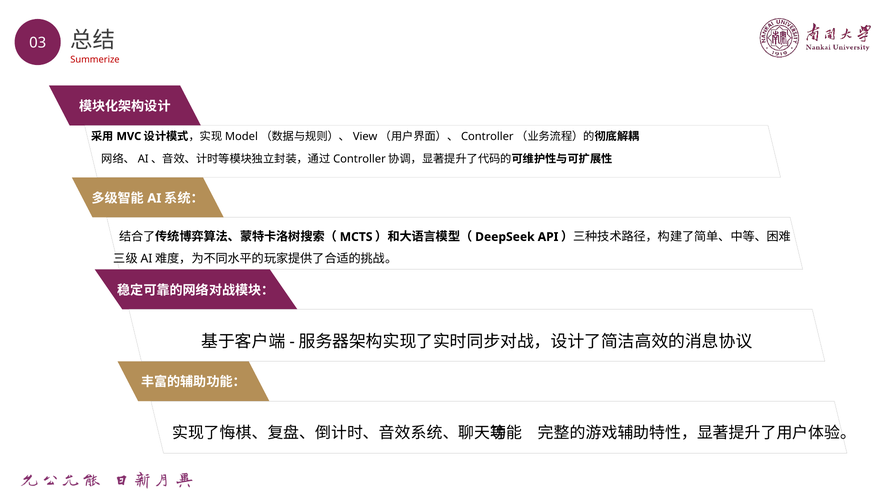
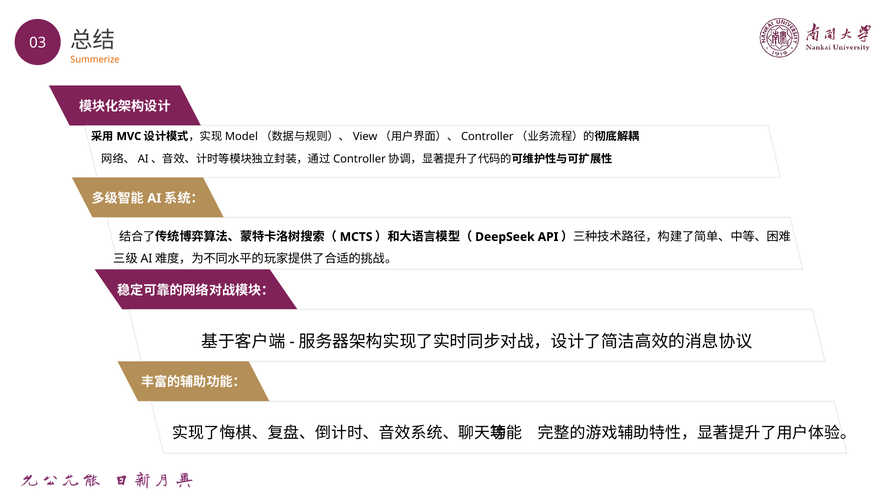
Summerize colour: red -> orange (95, 59)
